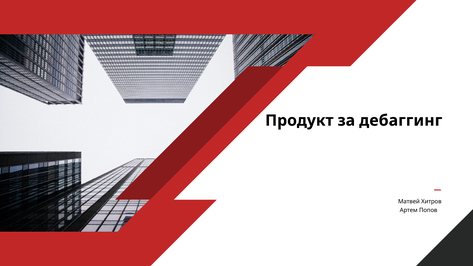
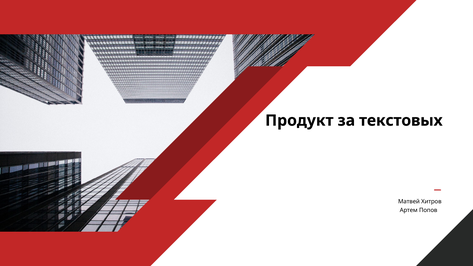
дебаггинг: дебаггинг -> текстовых (401, 121)
